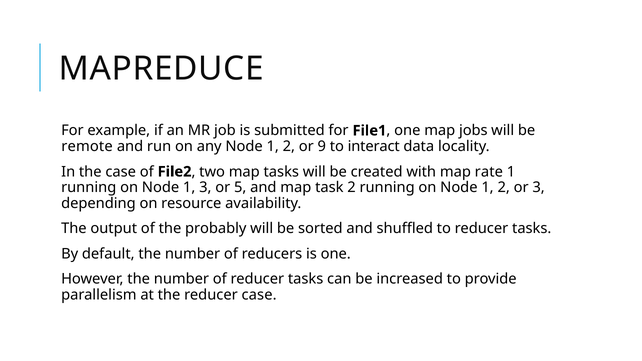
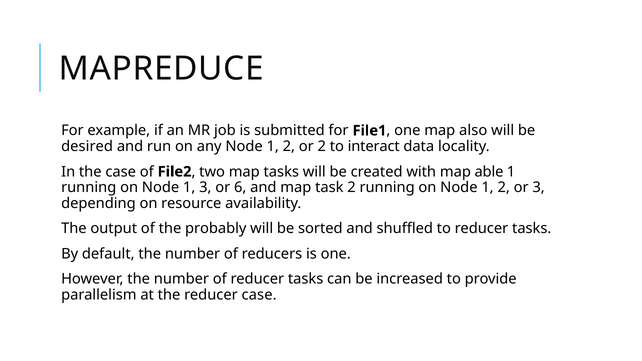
jobs: jobs -> also (473, 131)
remote: remote -> desired (87, 146)
or 9: 9 -> 2 (322, 146)
rate: rate -> able (489, 172)
5: 5 -> 6 (240, 188)
